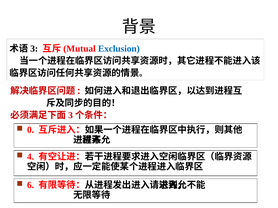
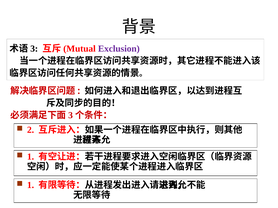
Exclusion colour: blue -> purple (119, 49)
0: 0 -> 2 (31, 130)
4: 4 -> 1 (31, 157)
6: 6 -> 1 (31, 185)
